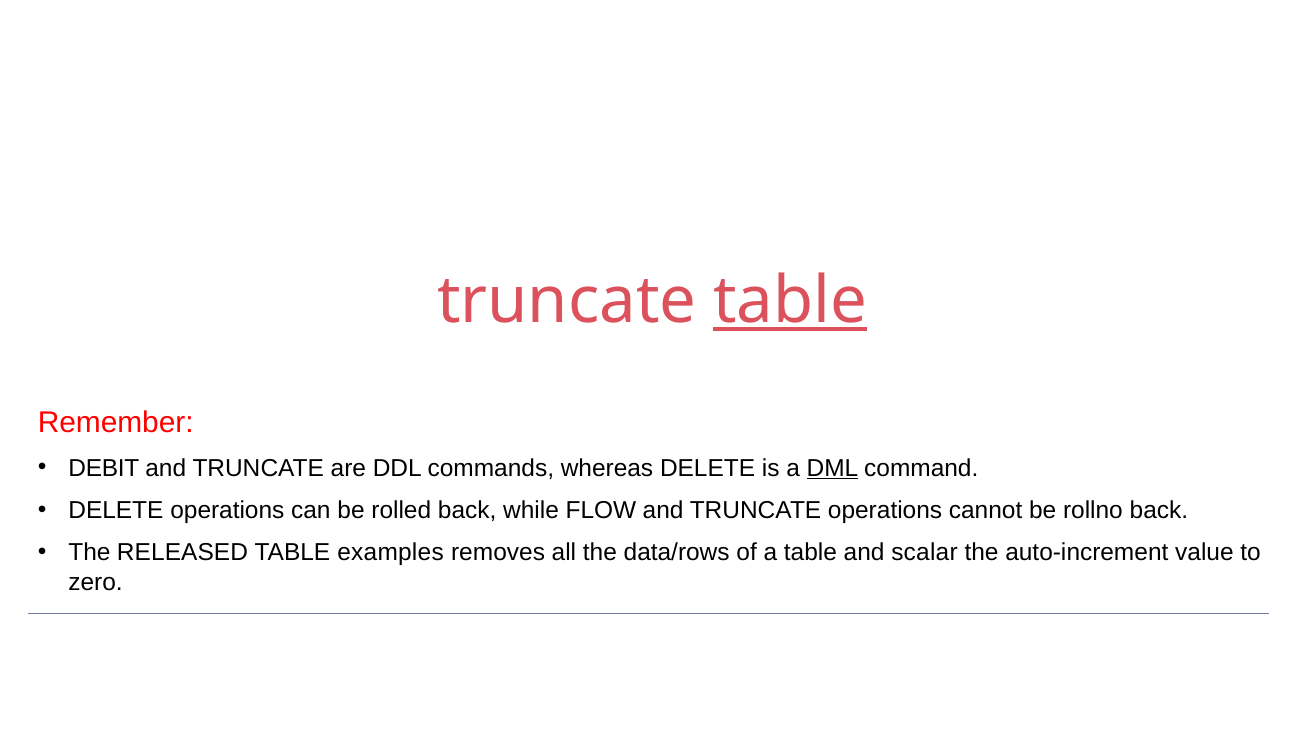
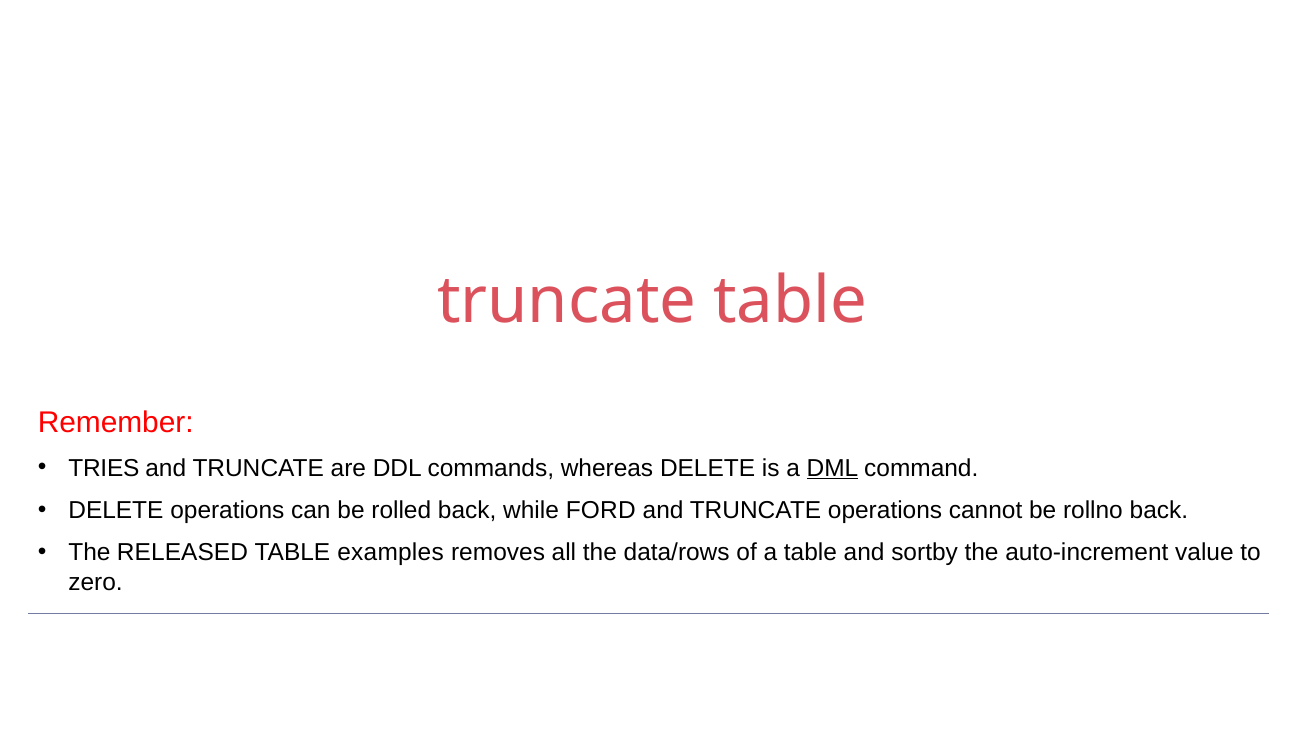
table underline: present -> none (790, 301)
DEBIT: DEBIT -> TRIES (104, 468)
FLOW: FLOW -> FORD (601, 510)
scalar: scalar -> sortby (925, 553)
